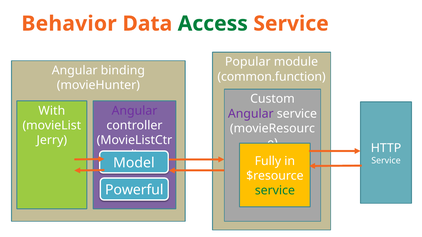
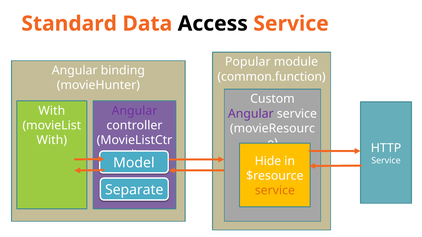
Behavior: Behavior -> Standard (69, 24)
Access colour: green -> black (213, 24)
Jerry: Jerry -> With (52, 140)
Fully: Fully -> Hide (268, 161)
Powerful: Powerful -> Separate (134, 190)
service colour: green -> orange (275, 191)
